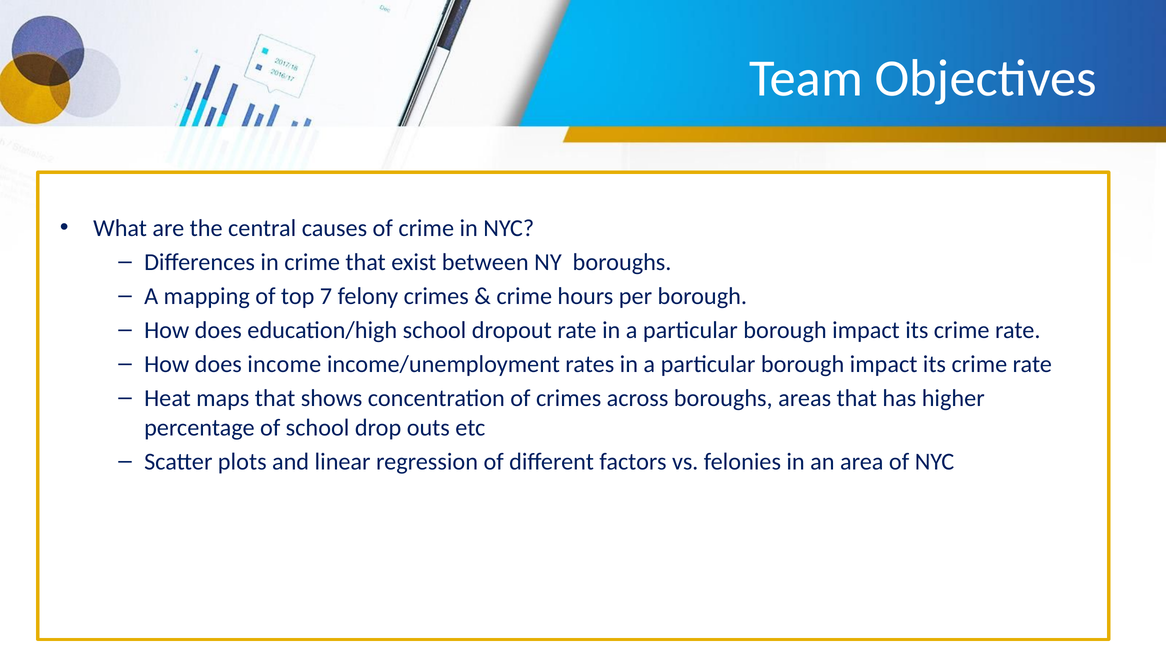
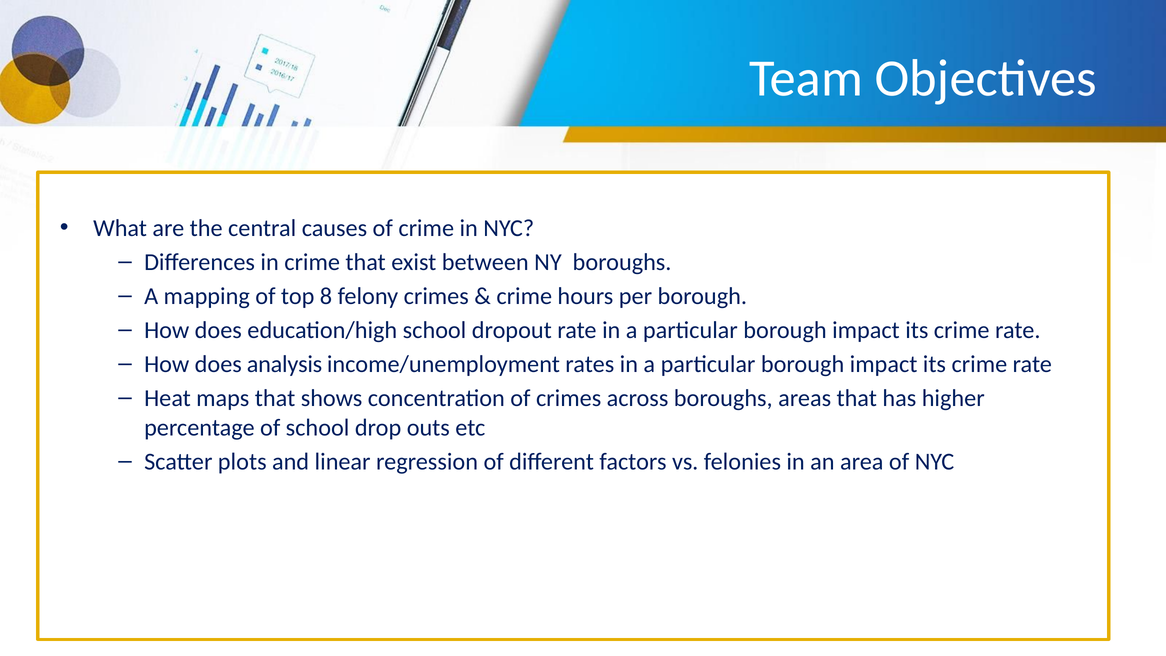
7: 7 -> 8 (326, 296)
income: income -> analysis (285, 364)
